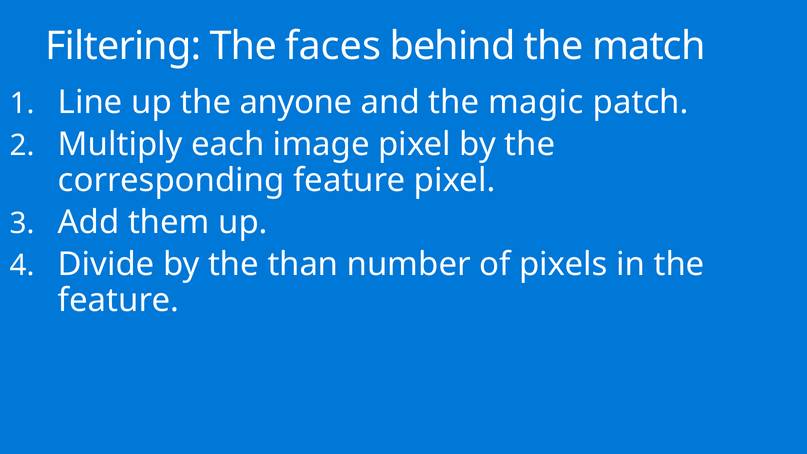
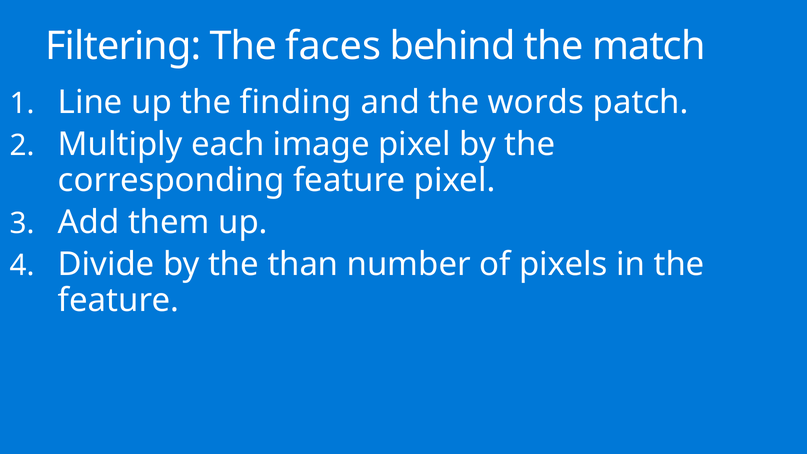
anyone: anyone -> finding (296, 102)
magic: magic -> words (536, 102)
